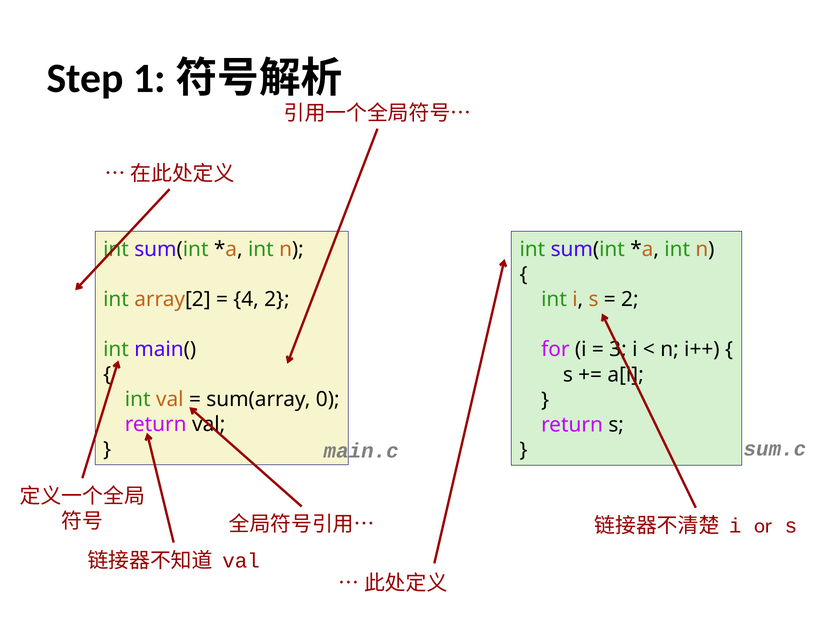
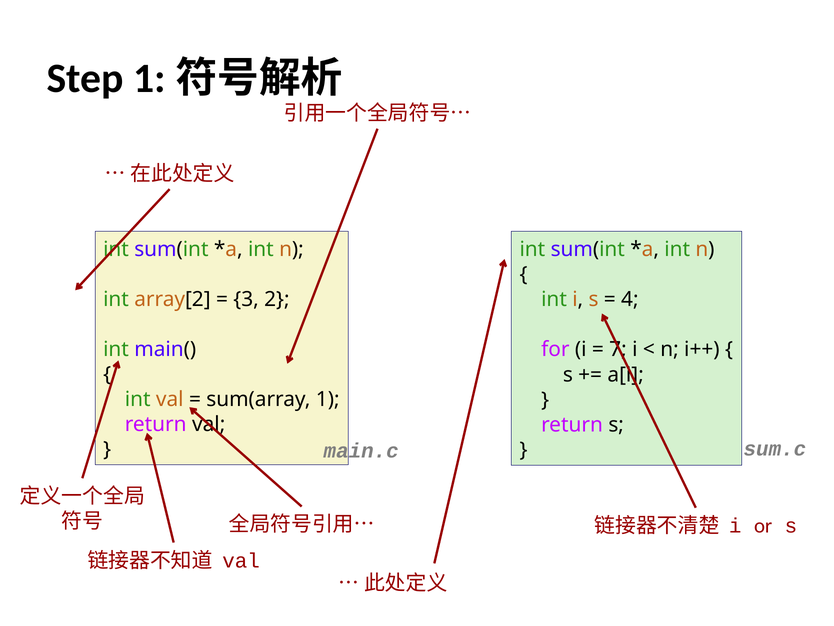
4: 4 -> 3 (246, 299)
2: 2 -> 4 (630, 299)
3: 3 -> 7 (618, 349)
0: 0 -> 1 (328, 399)
